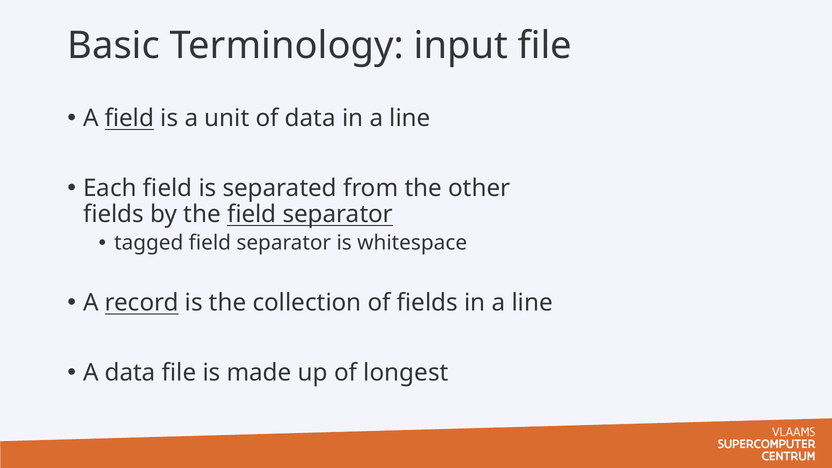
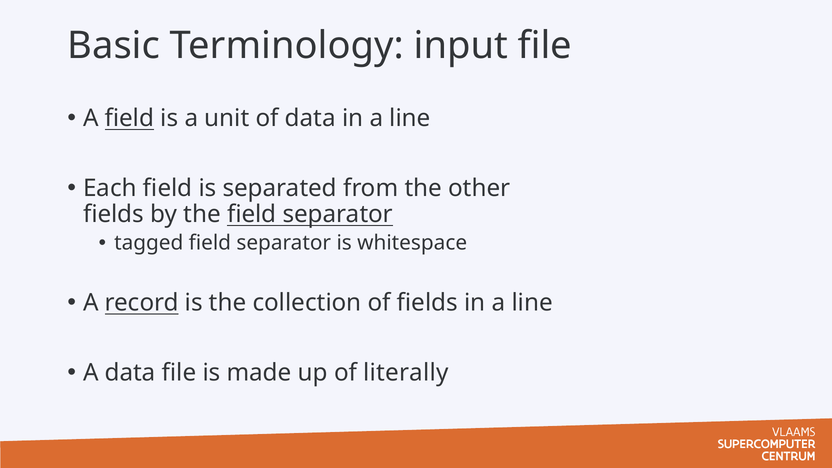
longest: longest -> literally (406, 373)
